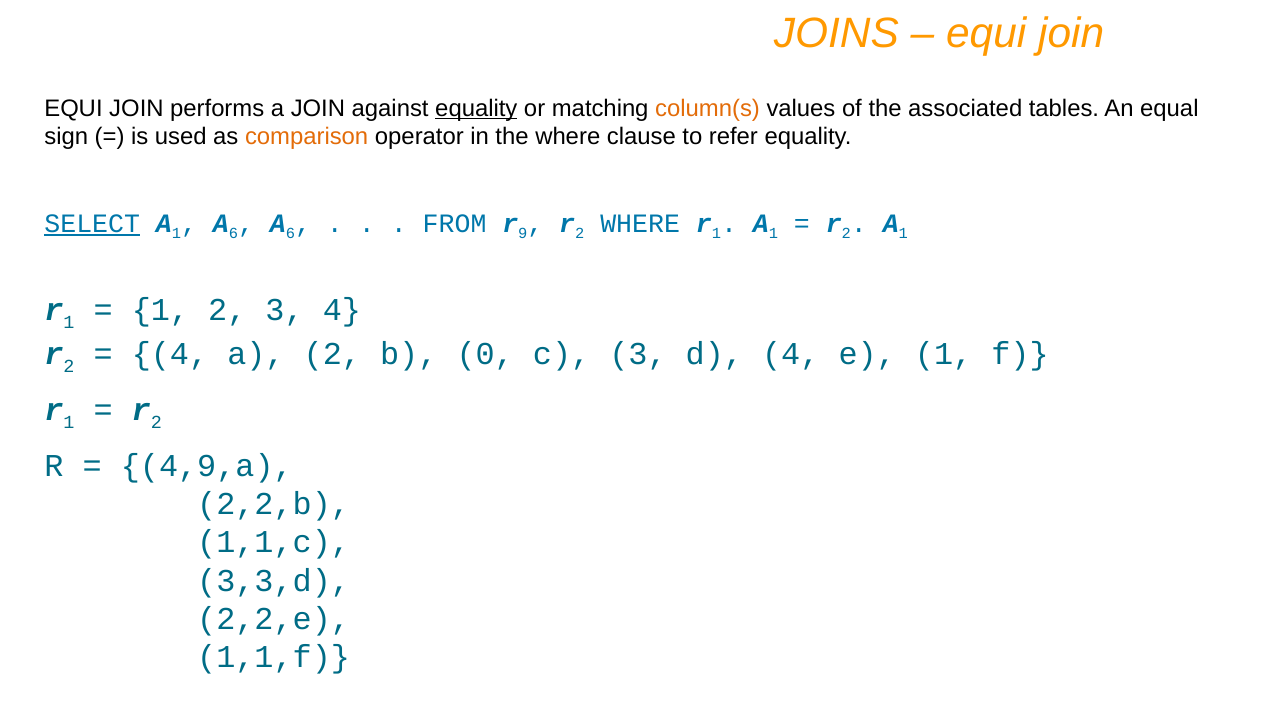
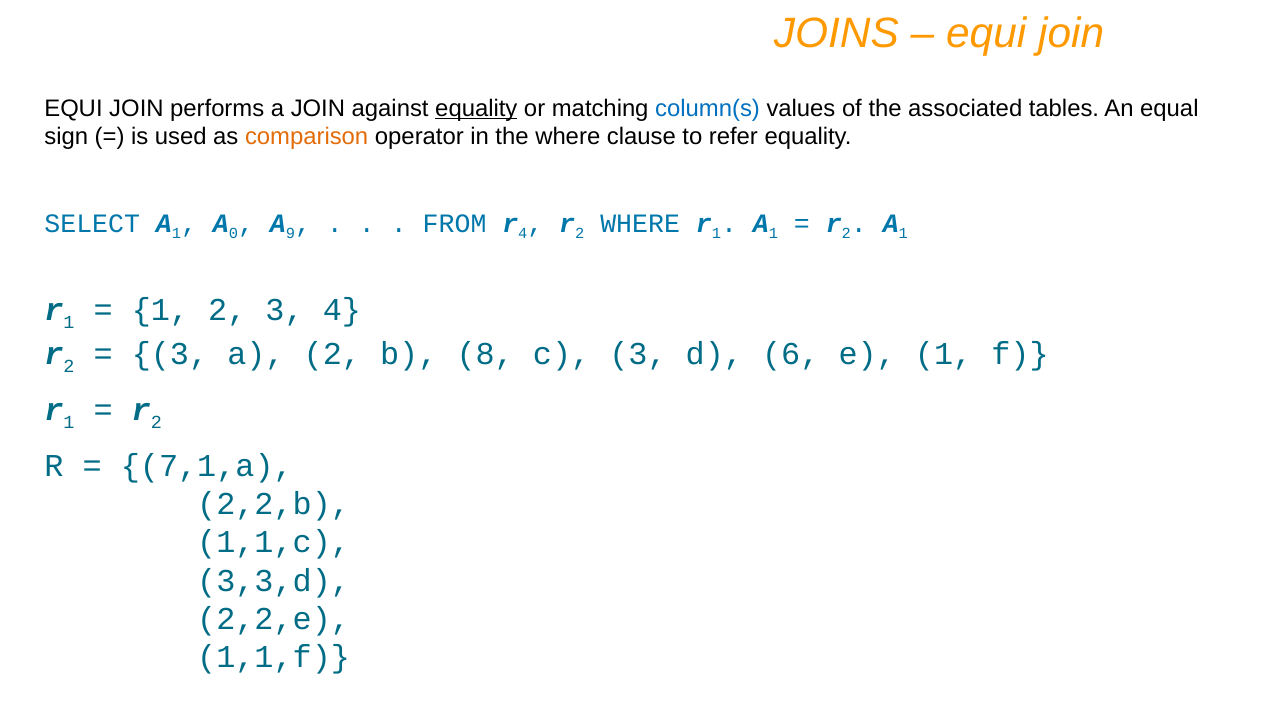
column(s colour: orange -> blue (708, 108)
SELECT underline: present -> none (92, 223)
6: 6 -> 0 (233, 234)
6: 6 -> 9 (290, 234)
r 9: 9 -> 4 (523, 234)
4: 4 -> 3 (170, 354)
0: 0 -> 8 (485, 354)
d 4: 4 -> 6 (791, 354)
4,9,a: 4,9,a -> 7,1,a (207, 466)
